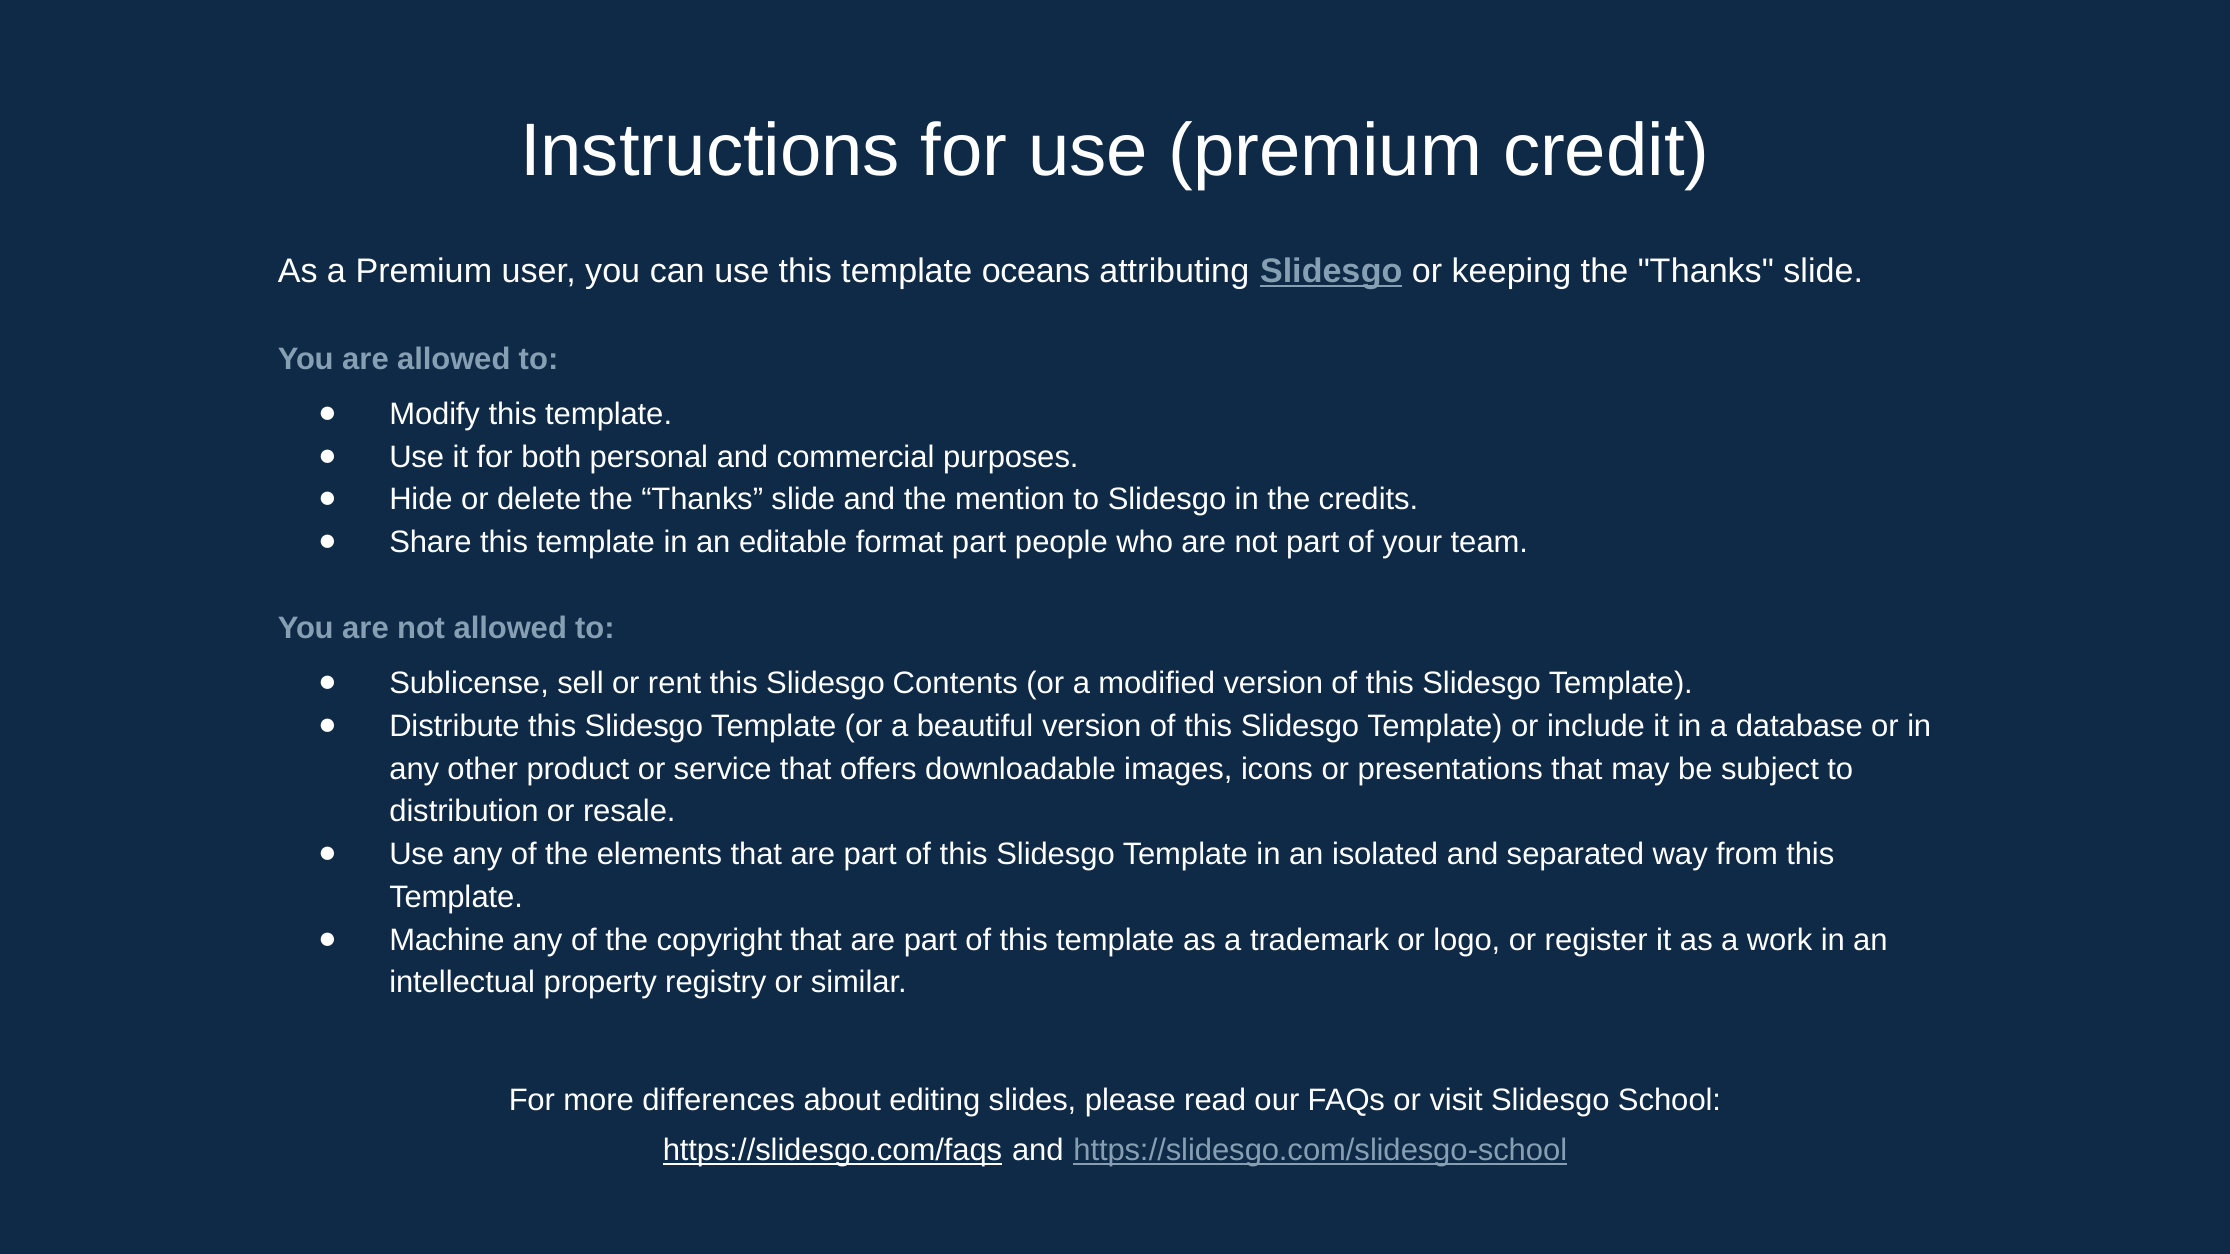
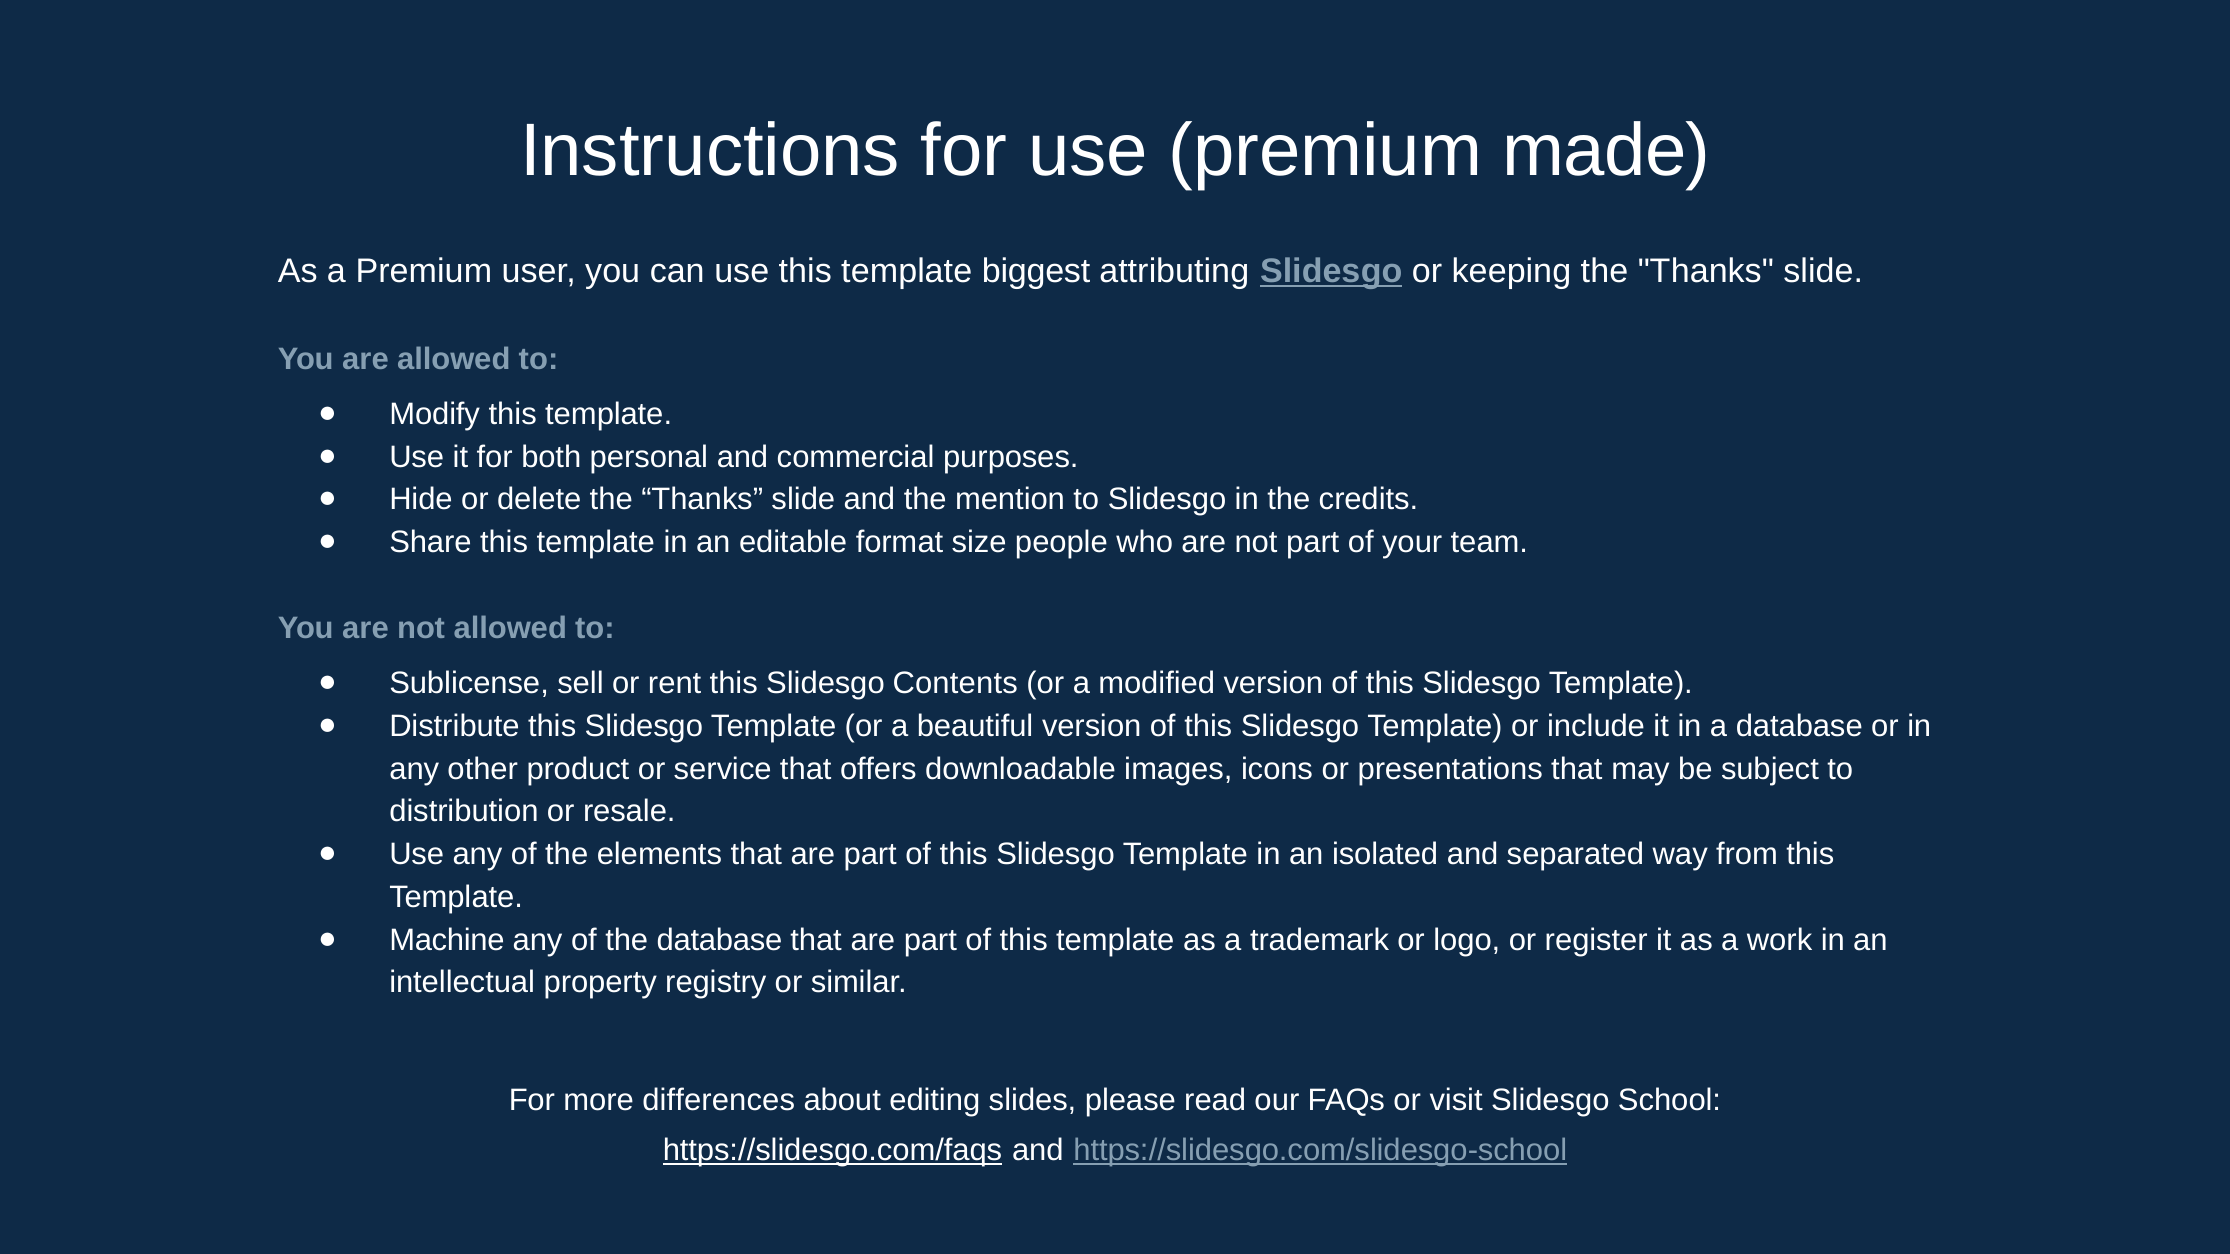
credit: credit -> made (1607, 151)
oceans: oceans -> biggest (1036, 271)
format part: part -> size (979, 542)
the copyright: copyright -> database (719, 940)
